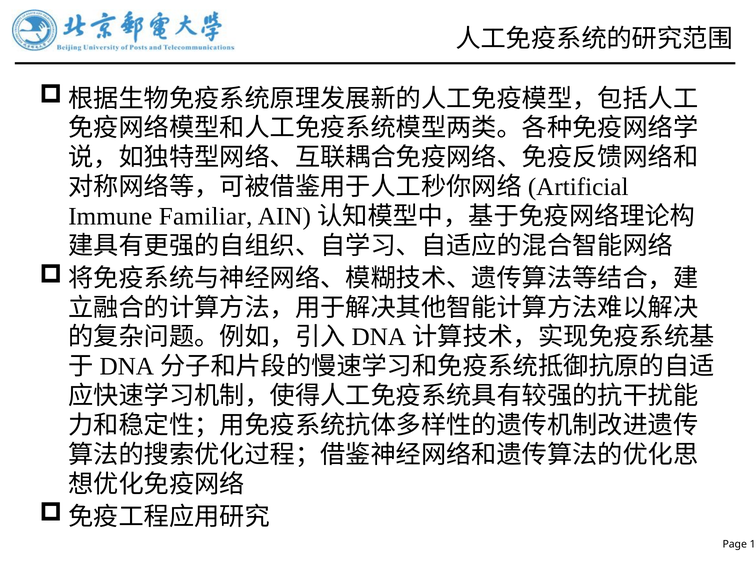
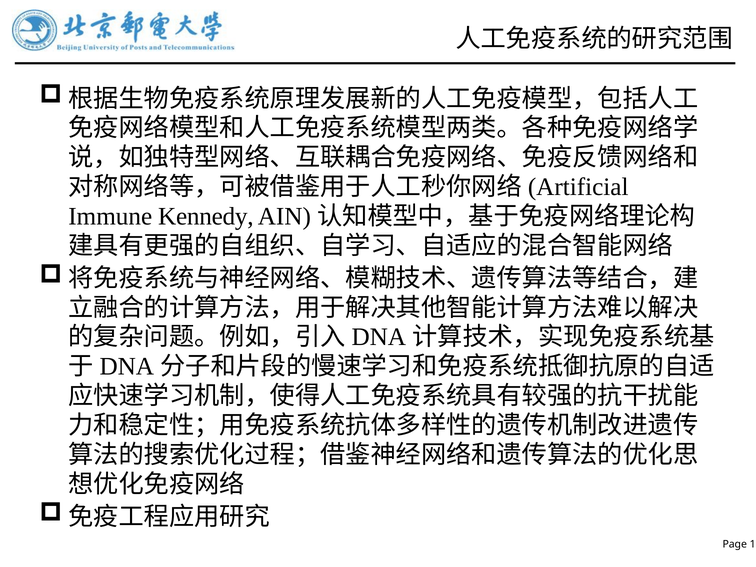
Familiar: Familiar -> Kennedy (206, 216)
